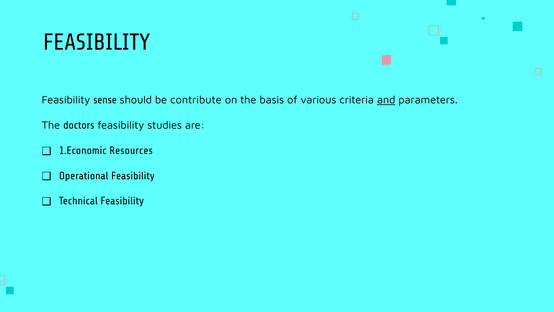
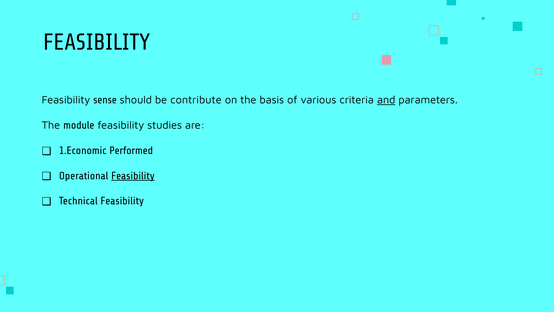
doctors: doctors -> module (79, 125)
Resources: Resources -> Performed (131, 150)
Feasibility underline: none -> present (133, 176)
